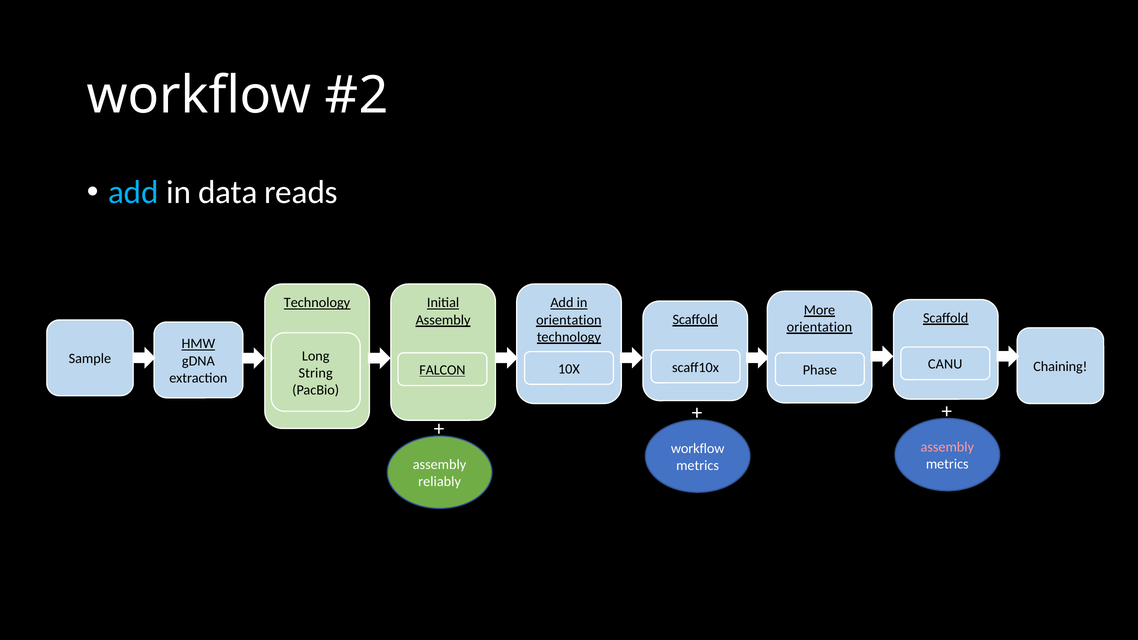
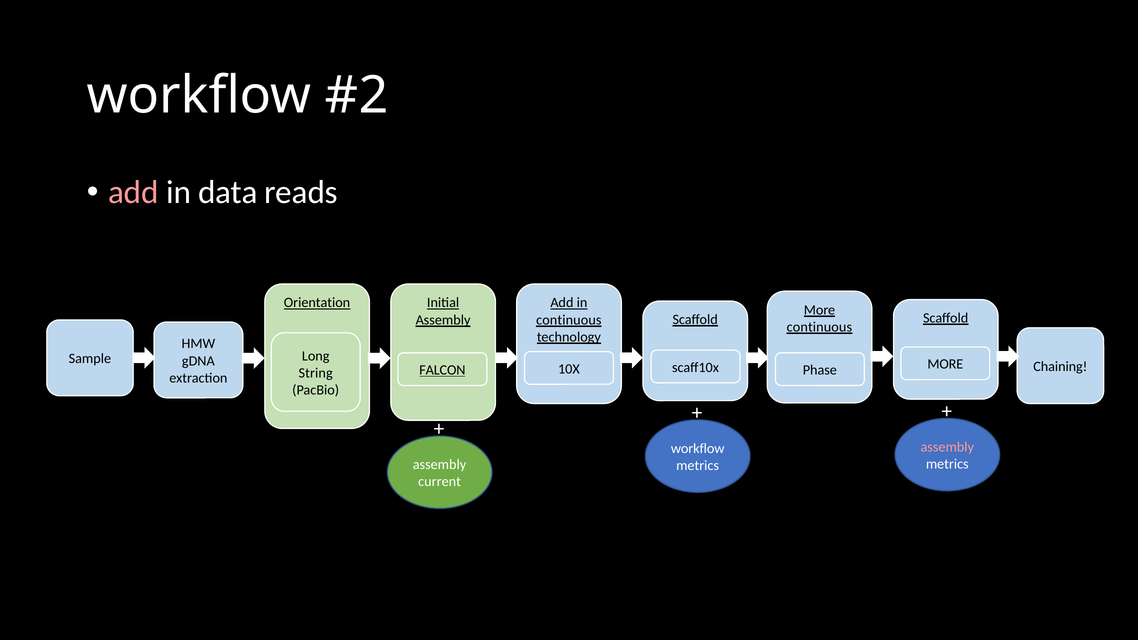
add colour: light blue -> pink (133, 192)
Technology: Technology -> Orientation (317, 303)
orientation: orientation -> continuous (569, 320)
orientation: orientation -> continuous (819, 327)
HMW underline: present -> none (198, 344)
CANU: CANU -> MORE (945, 364)
reliably: reliably -> current (440, 482)
